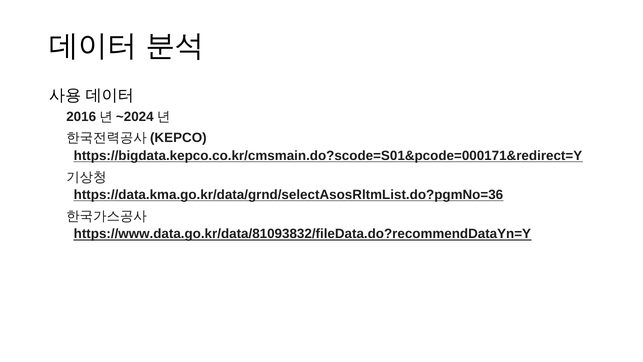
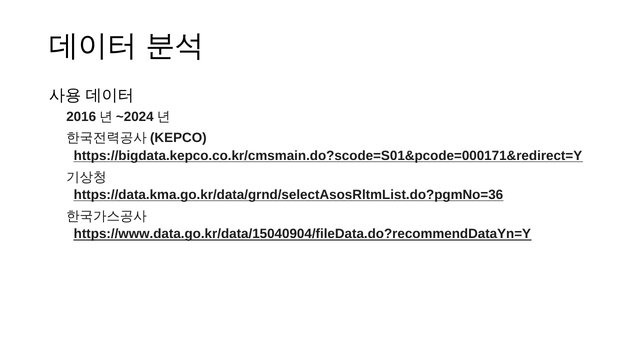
https://www.data.go.kr/data/81093832/fileData.do?recommendDataYn=Y: https://www.data.go.kr/data/81093832/fileData.do?recommendDataYn=Y -> https://www.data.go.kr/data/15040904/fileData.do?recommendDataYn=Y (302, 234)
